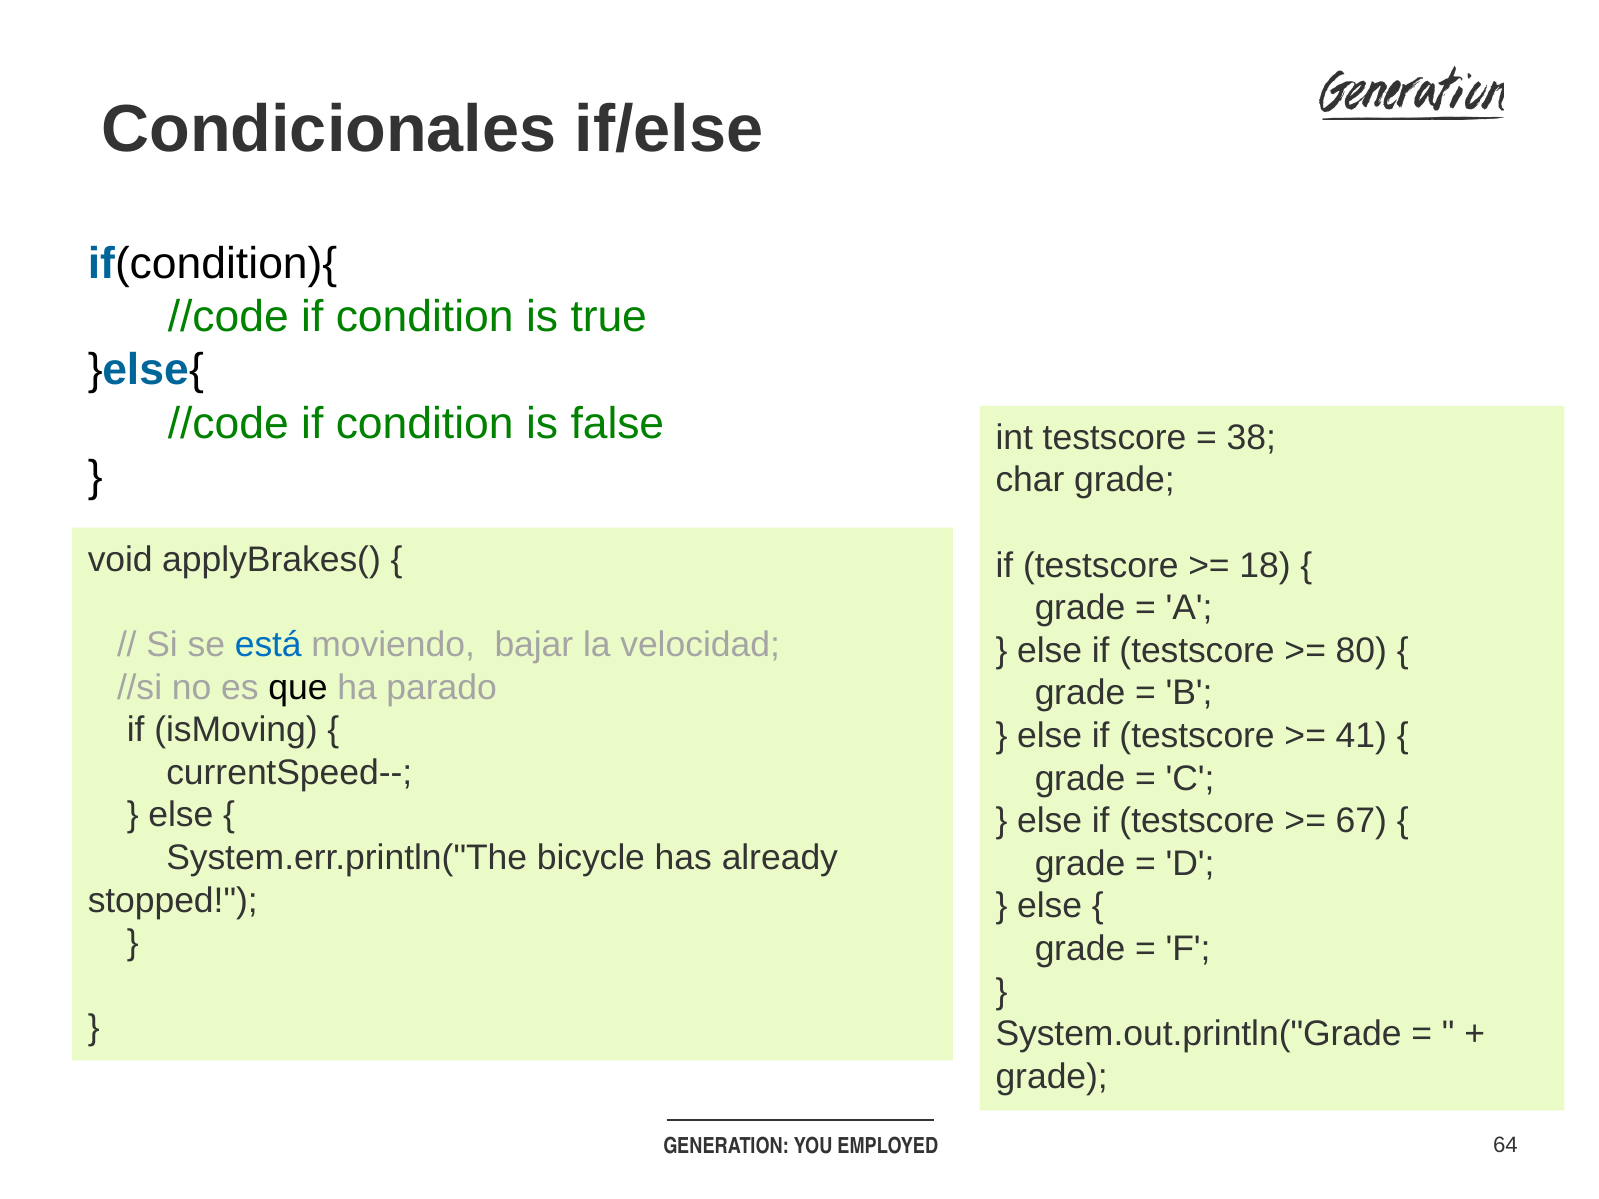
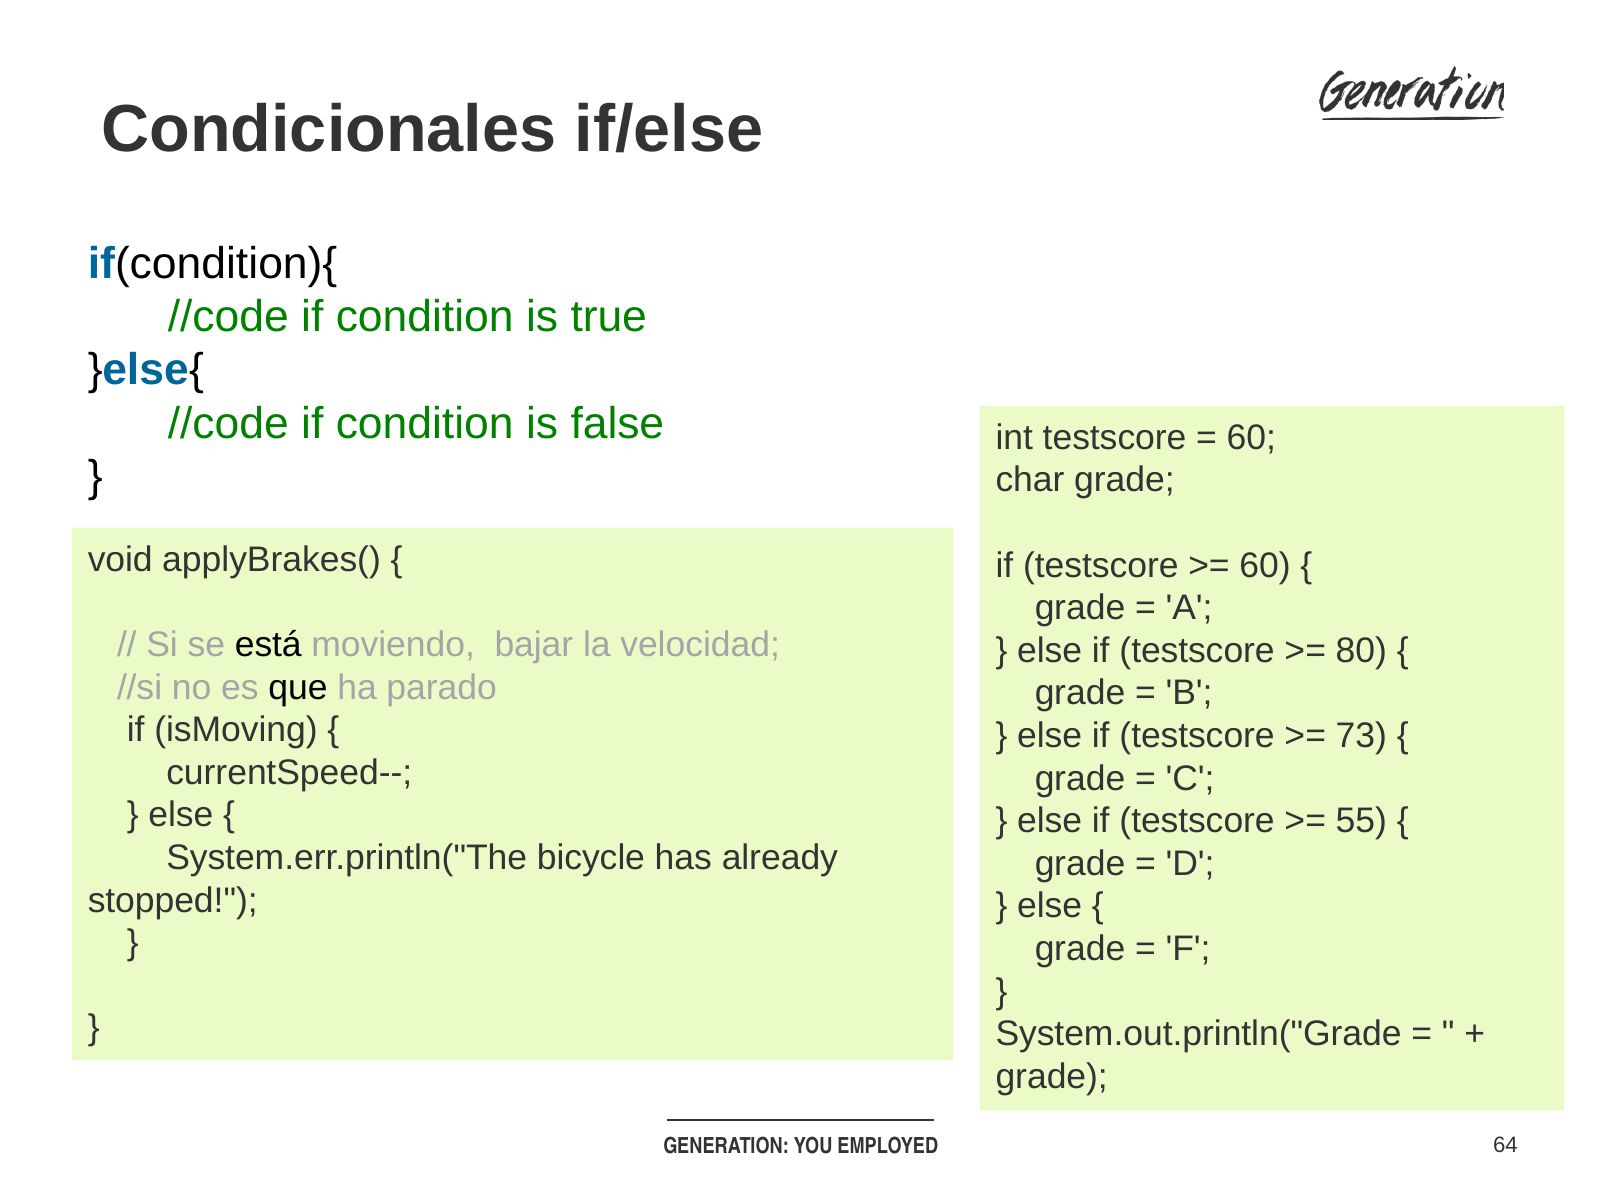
38: 38 -> 60 (1251, 438)
18: 18 -> 60 (1265, 565)
está colour: blue -> black (268, 645)
41: 41 -> 73 (1361, 736)
67: 67 -> 55 (1361, 821)
